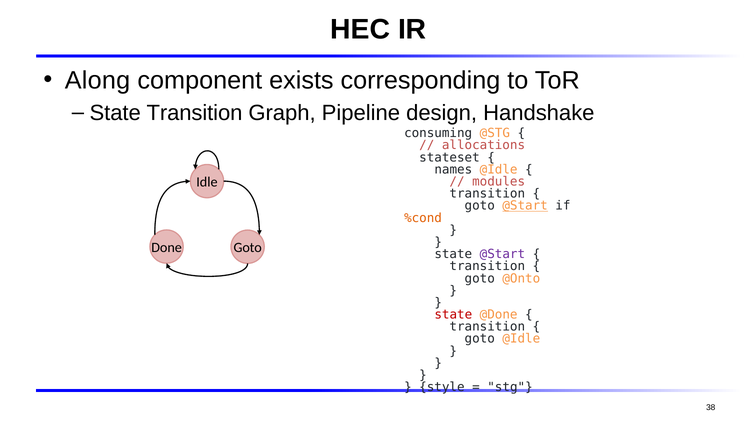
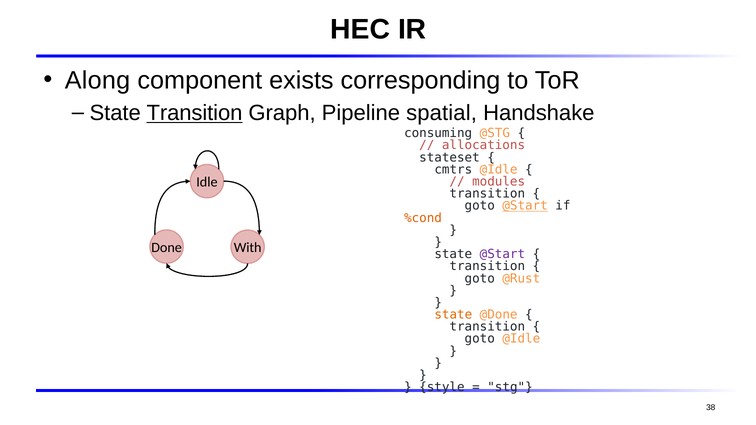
Transition underline: none -> present (194, 113)
design: design -> spatial (442, 113)
names: names -> cmtrs (453, 170)
Goto: Goto -> With (248, 248)
@Onto: @Onto -> @Rust (521, 279)
state colour: red -> orange (453, 315)
